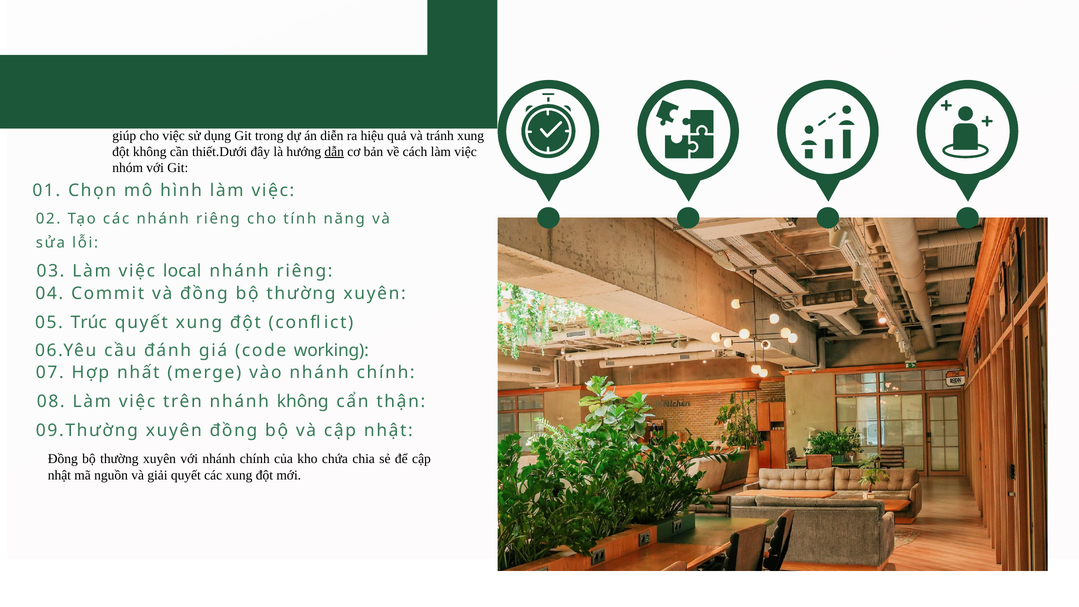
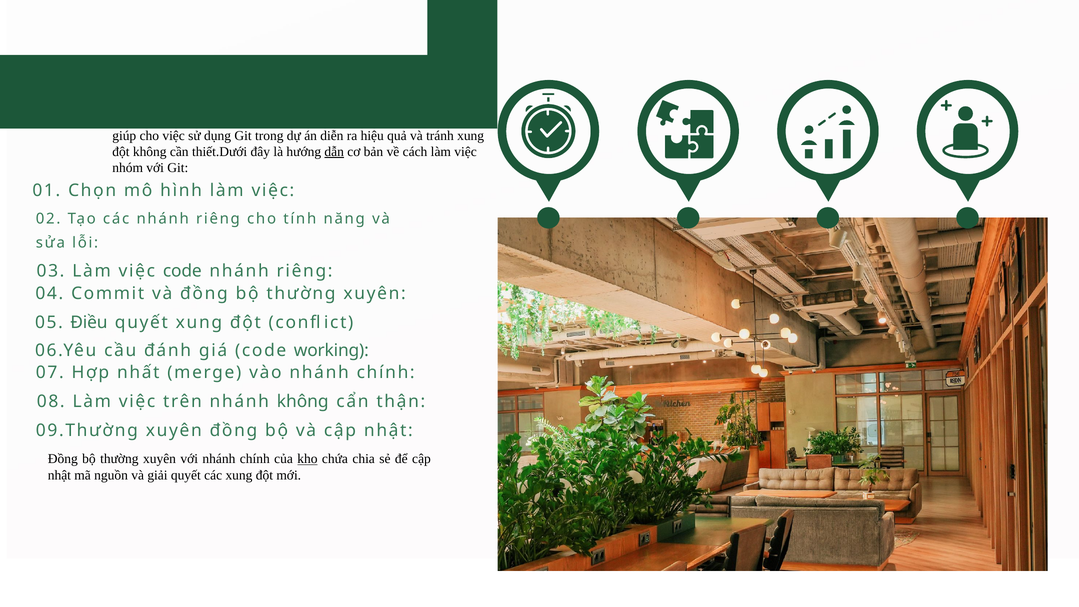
việc local: local -> code (182, 271)
Trúc: Trúc -> Điều (89, 323)
kho underline: none -> present (307, 459)
